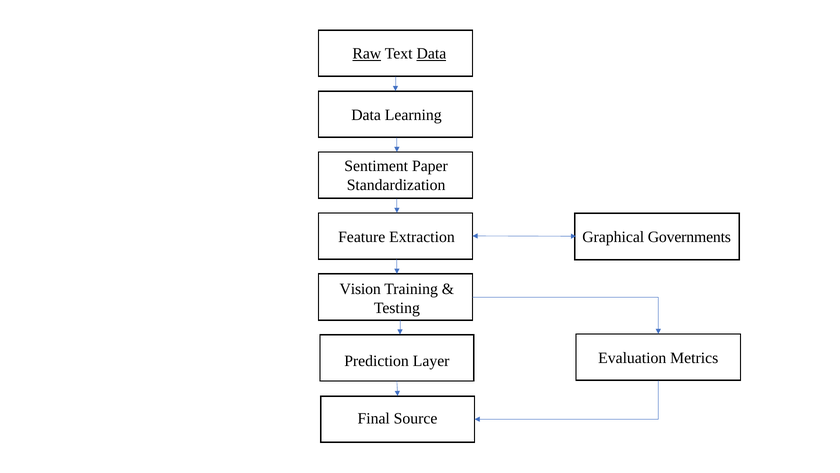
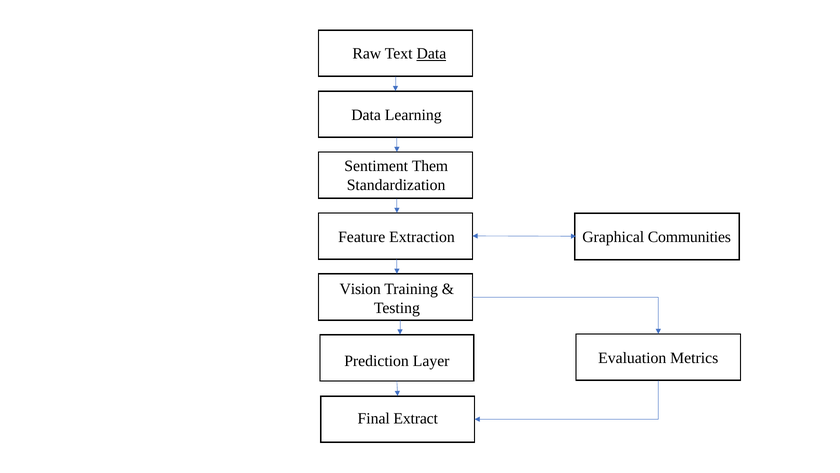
Raw underline: present -> none (367, 53)
Paper: Paper -> Them (430, 166)
Governments: Governments -> Communities (689, 237)
Source: Source -> Extract (416, 418)
